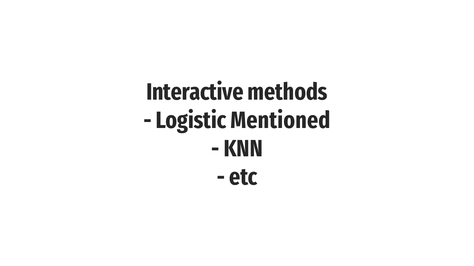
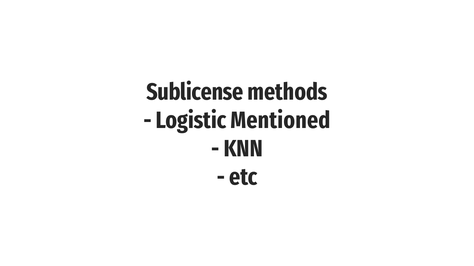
Interactive: Interactive -> Sublicense (195, 92)
